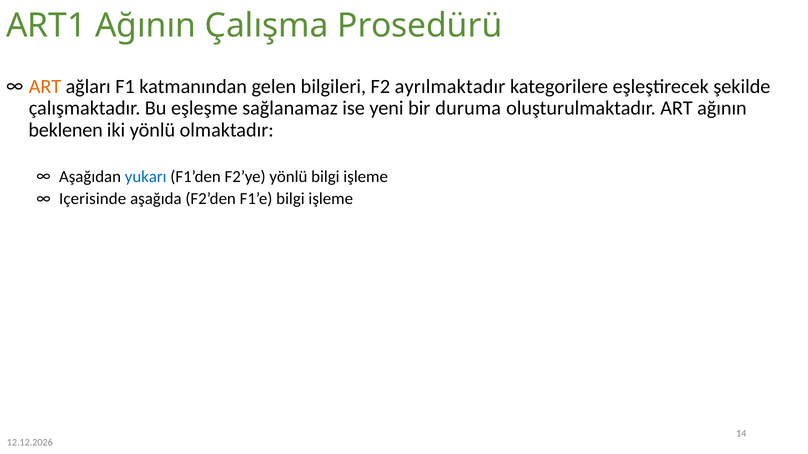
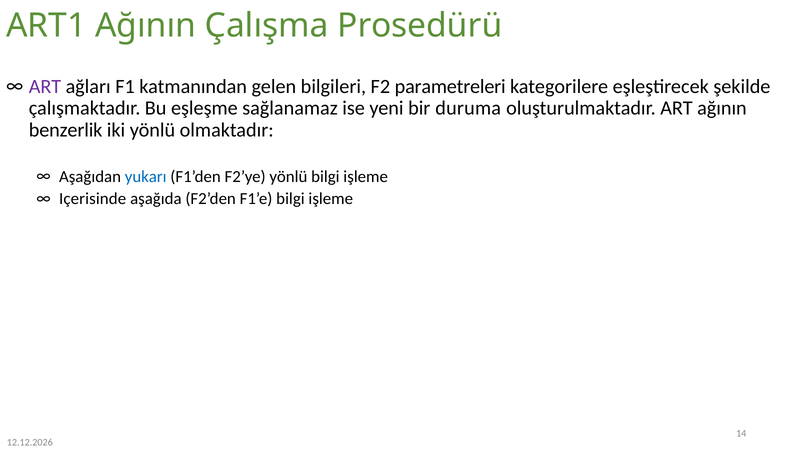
ART colour: orange -> purple (45, 87)
ayrılmaktadır: ayrılmaktadır -> parametreleri (450, 87)
beklenen: beklenen -> benzerlik (66, 130)
